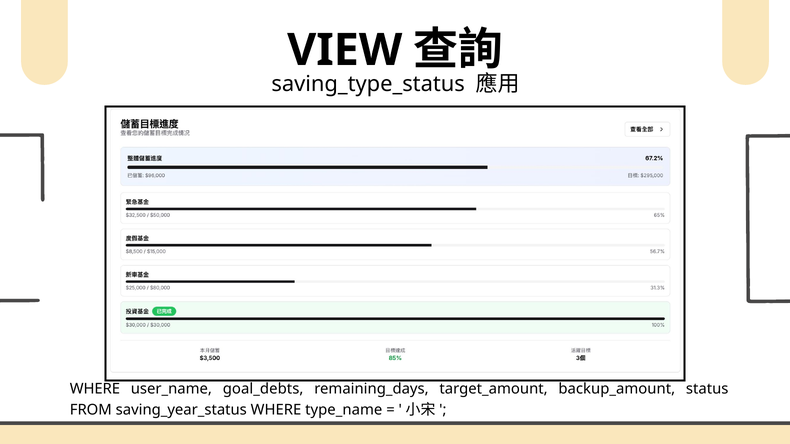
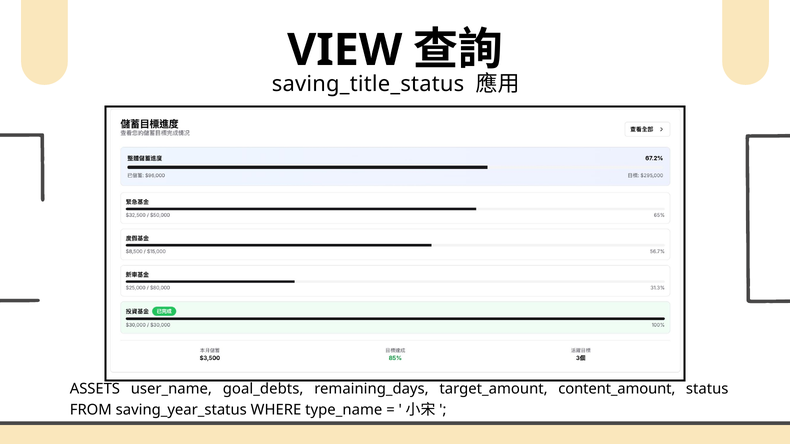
saving_type_status: saving_type_status -> saving_title_status (368, 84)
WHERE: WHERE -> ASSETS (95, 389)
backup_amount: backup_amount -> content_amount (617, 389)
